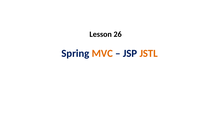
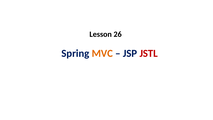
JSTL colour: orange -> red (149, 53)
